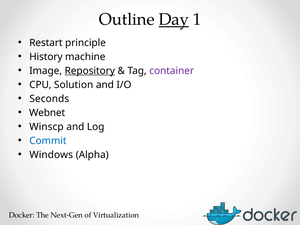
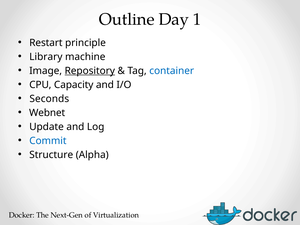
Day underline: present -> none (174, 19)
History: History -> Library (46, 57)
container colour: purple -> blue (172, 71)
Solution: Solution -> Capacity (74, 85)
Winscp: Winscp -> Update (47, 127)
Windows: Windows -> Structure (51, 155)
